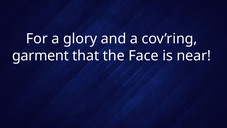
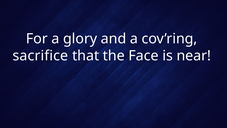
garment: garment -> sacrifice (40, 56)
